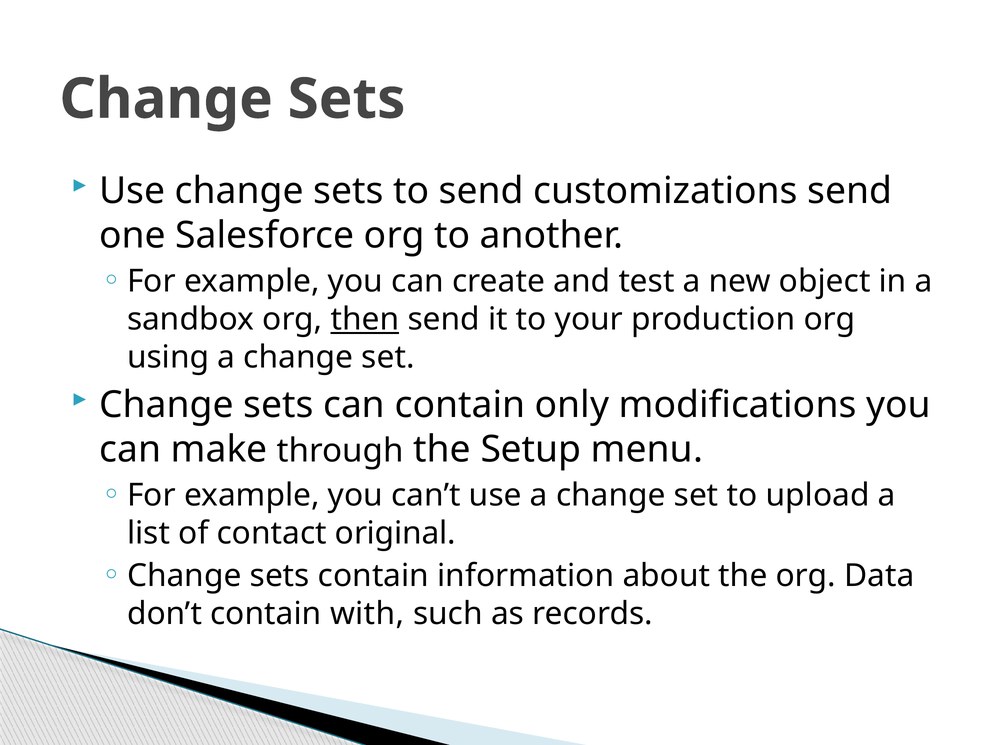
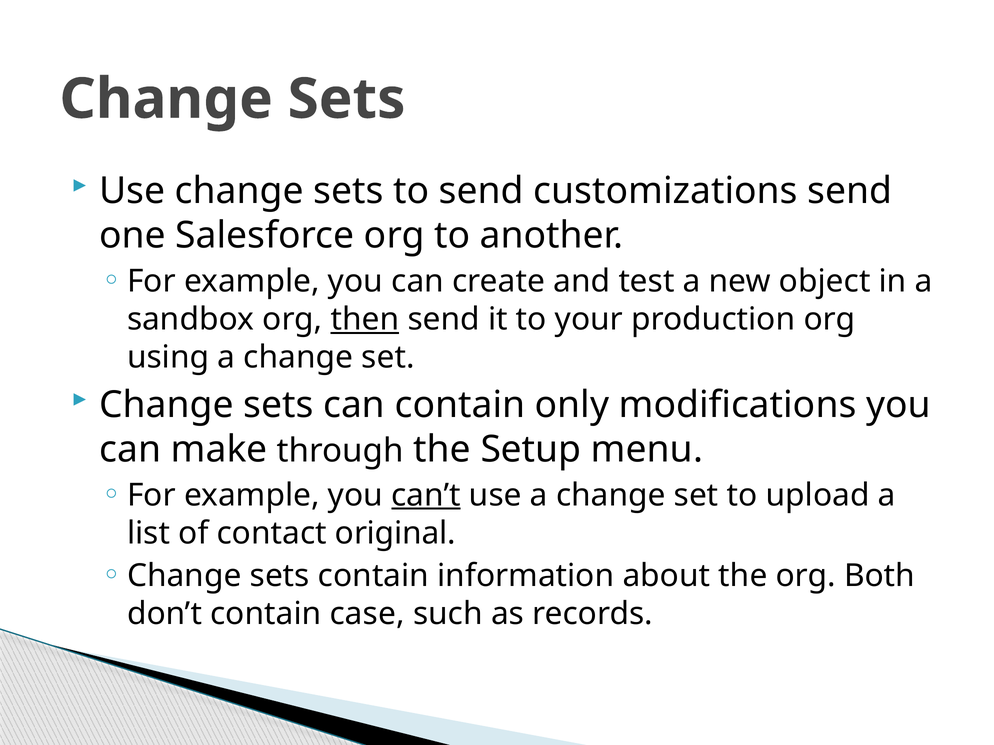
can’t underline: none -> present (426, 495)
Data: Data -> Both (879, 576)
with: with -> case (367, 614)
